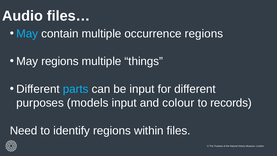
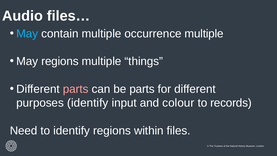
occurrence regions: regions -> multiple (204, 34)
parts colour: light blue -> pink (76, 89)
be input: input -> parts (142, 89)
purposes models: models -> identify (88, 103)
